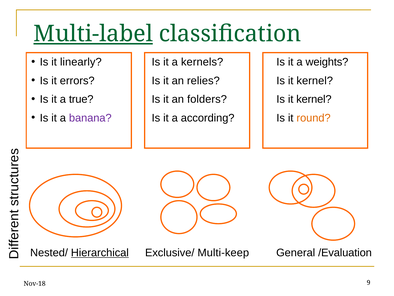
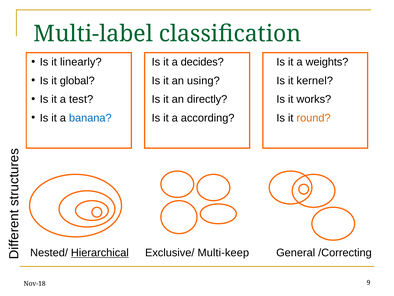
Multi-label underline: present -> none (93, 34)
kernels: kernels -> decides (202, 62)
errors: errors -> global (77, 81)
relies: relies -> using (203, 81)
true: true -> test (81, 99)
folders: folders -> directly (207, 99)
kernel: kernel -> works (314, 99)
banana colour: purple -> blue (90, 118)
/Evaluation: /Evaluation -> /Correcting (345, 252)
